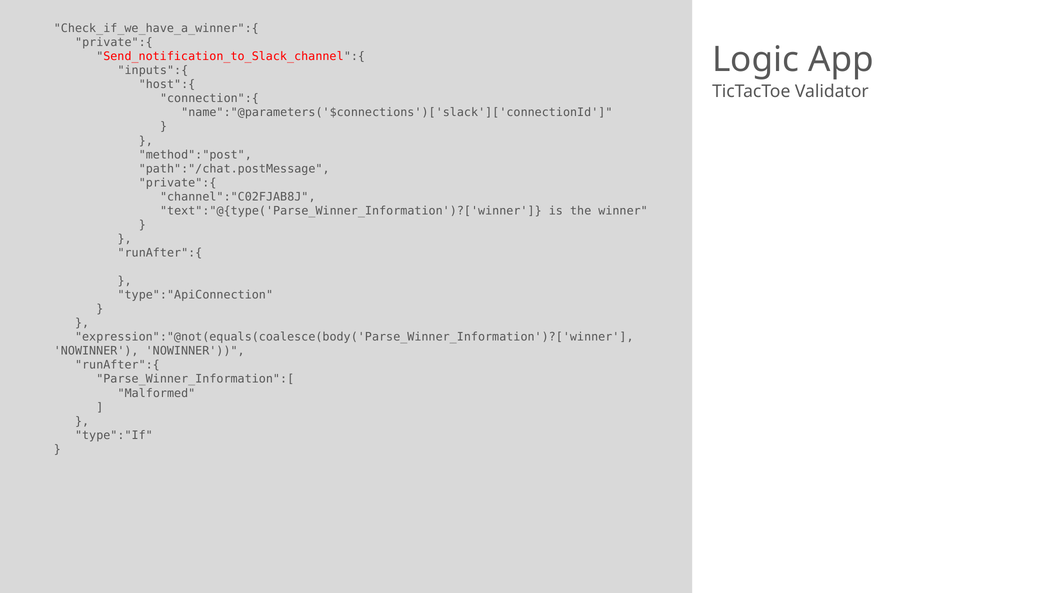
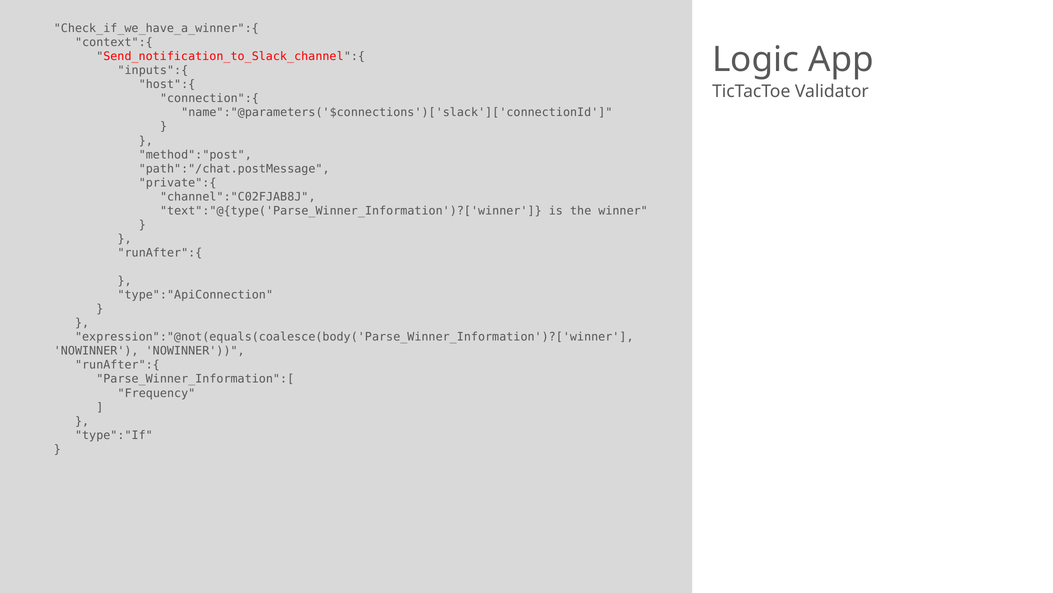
private":{: private":{ -> context":{ (114, 42)
Malformed: Malformed -> Frequency (156, 393)
